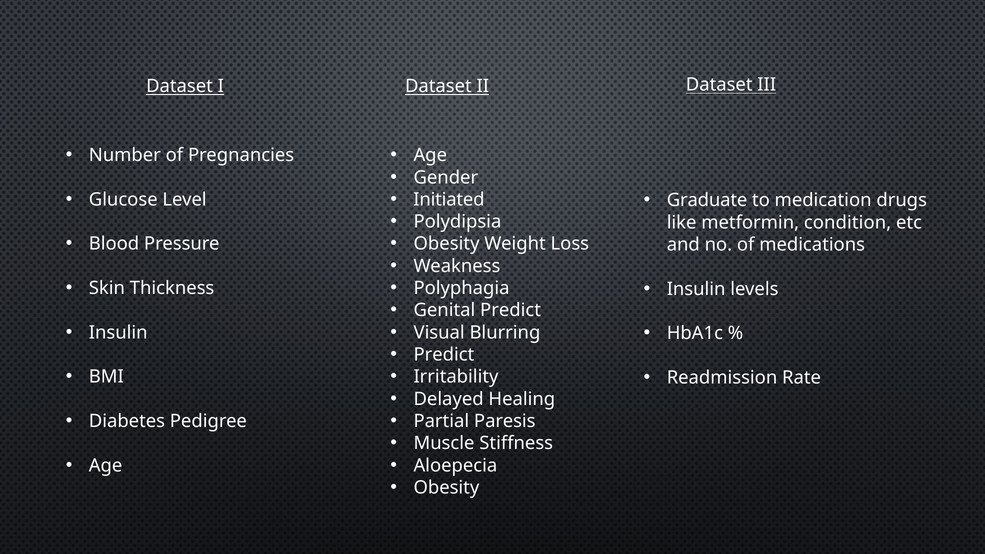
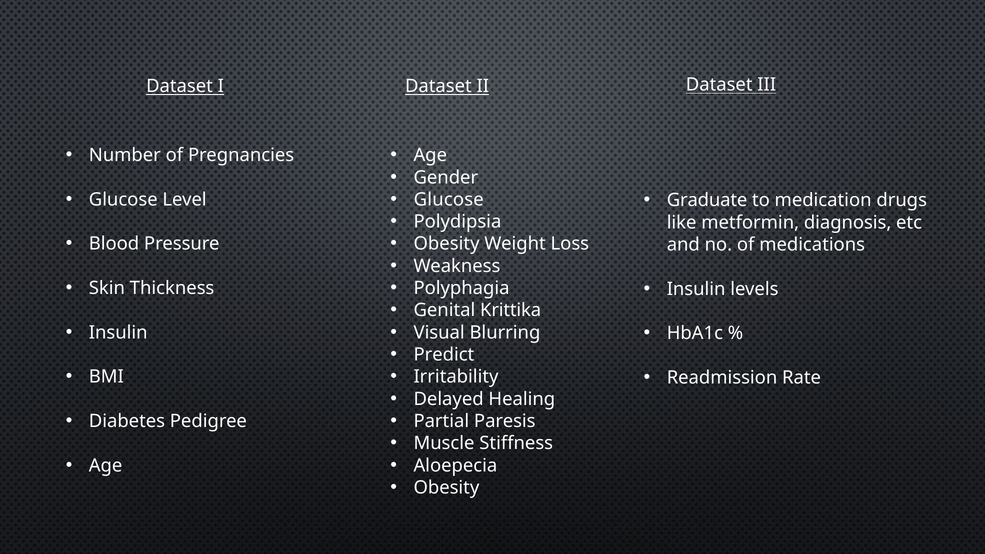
Initiated: Initiated -> Glucose (449, 200)
condition: condition -> diagnosis (848, 222)
Genital Predict: Predict -> Krittika (511, 310)
